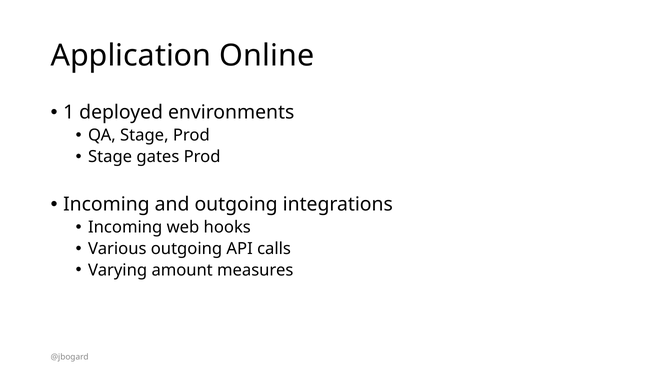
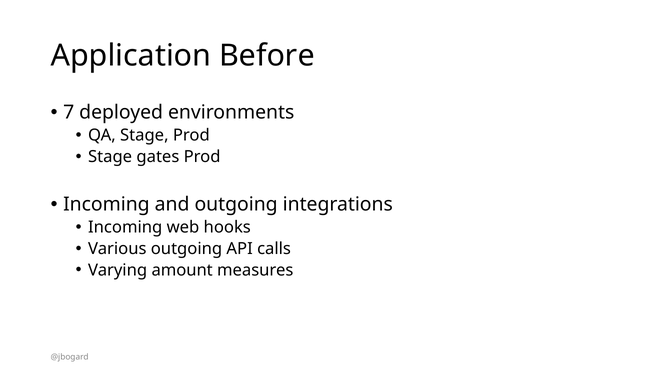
Online: Online -> Before (267, 56)
1: 1 -> 7 (69, 112)
